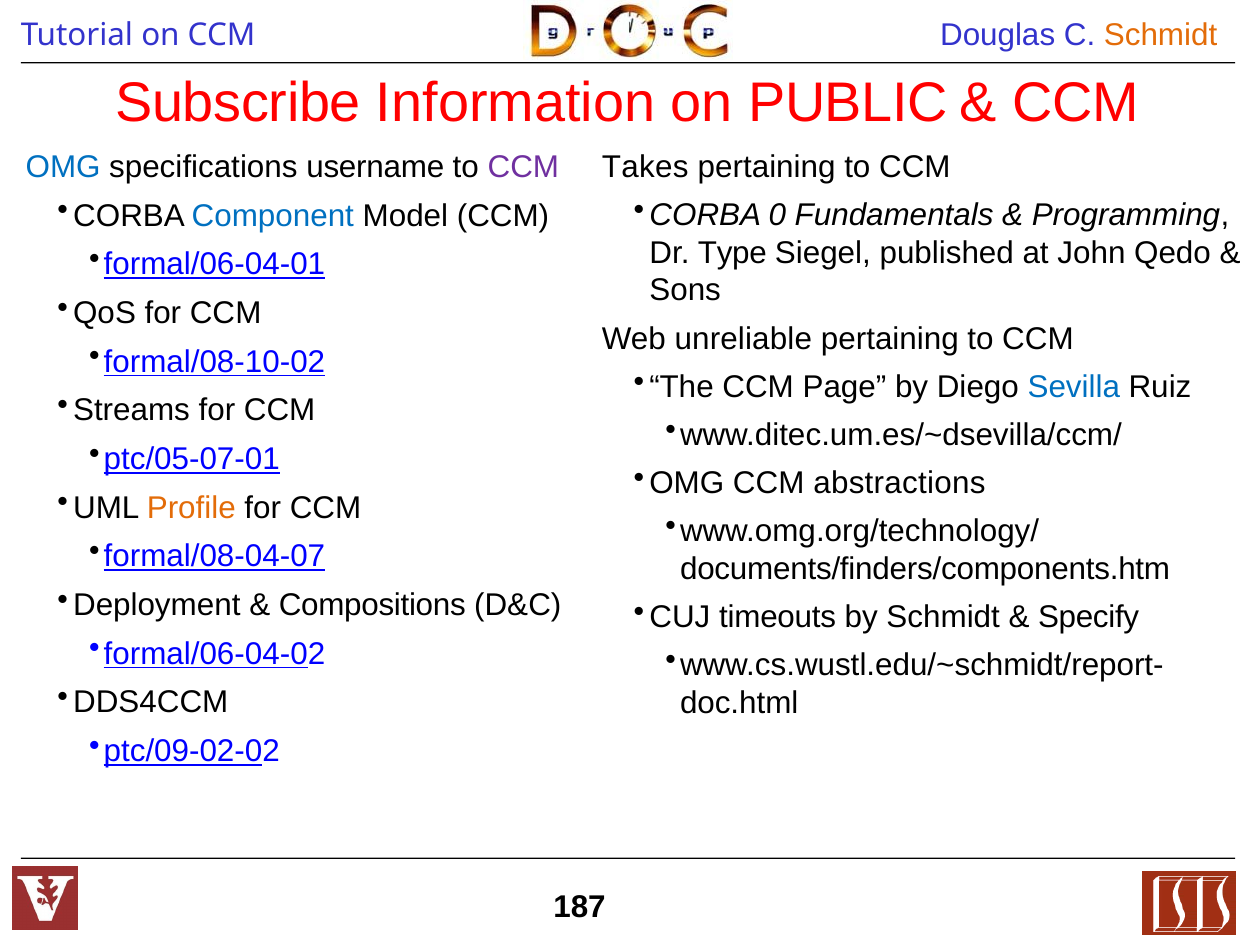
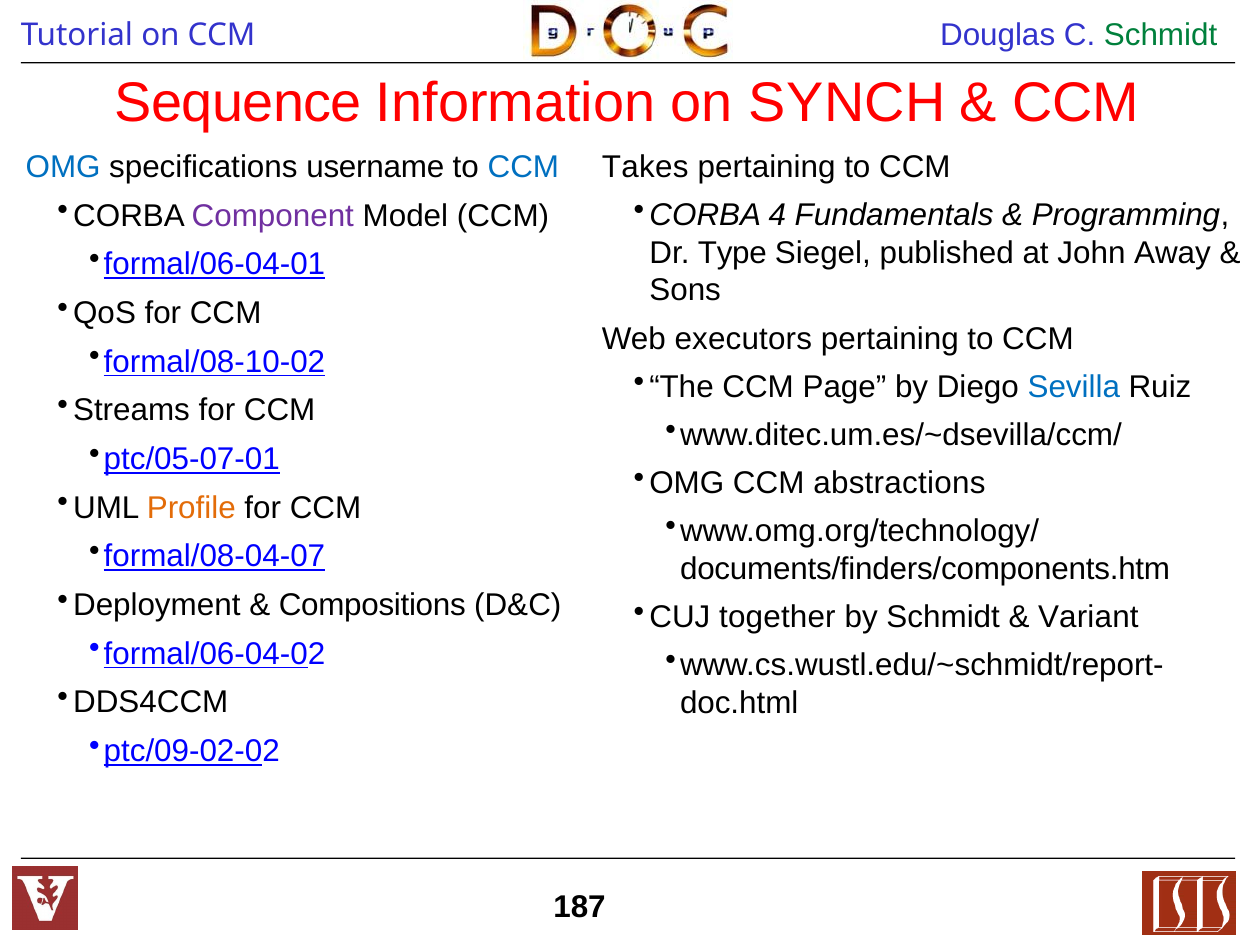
Schmidt colour: orange -> green (1161, 35)
Subscribe: Subscribe -> Sequence (238, 103)
PUBLIC: PUBLIC -> SYNCH (847, 103)
CCM colour: purple -> blue (523, 167)
0: 0 -> 4 (777, 215)
Component colour: blue -> purple (273, 216)
Qedo: Qedo -> Away (1173, 253)
unreliable: unreliable -> executors (743, 339)
timeouts: timeouts -> together (777, 617)
Specify: Specify -> Variant (1088, 617)
